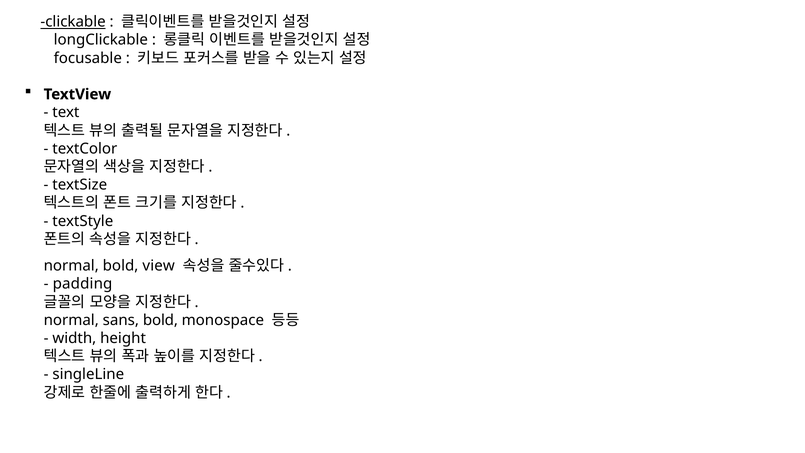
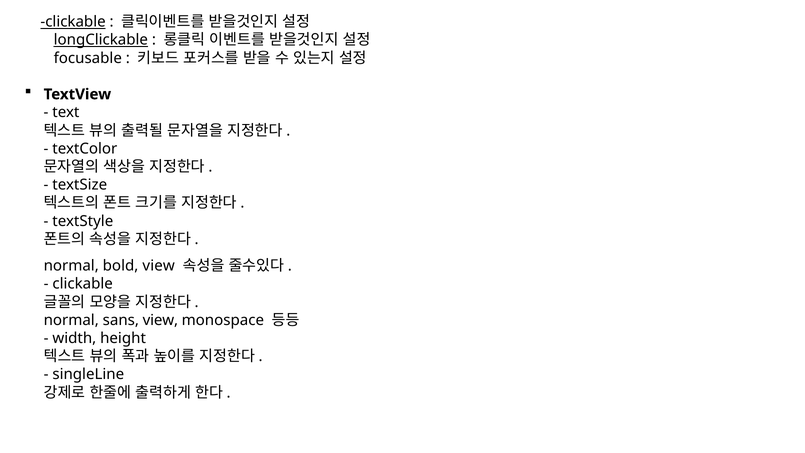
longClickable underline: none -> present (101, 40)
padding: padding -> clickable (83, 284)
sans bold: bold -> view (160, 320)
